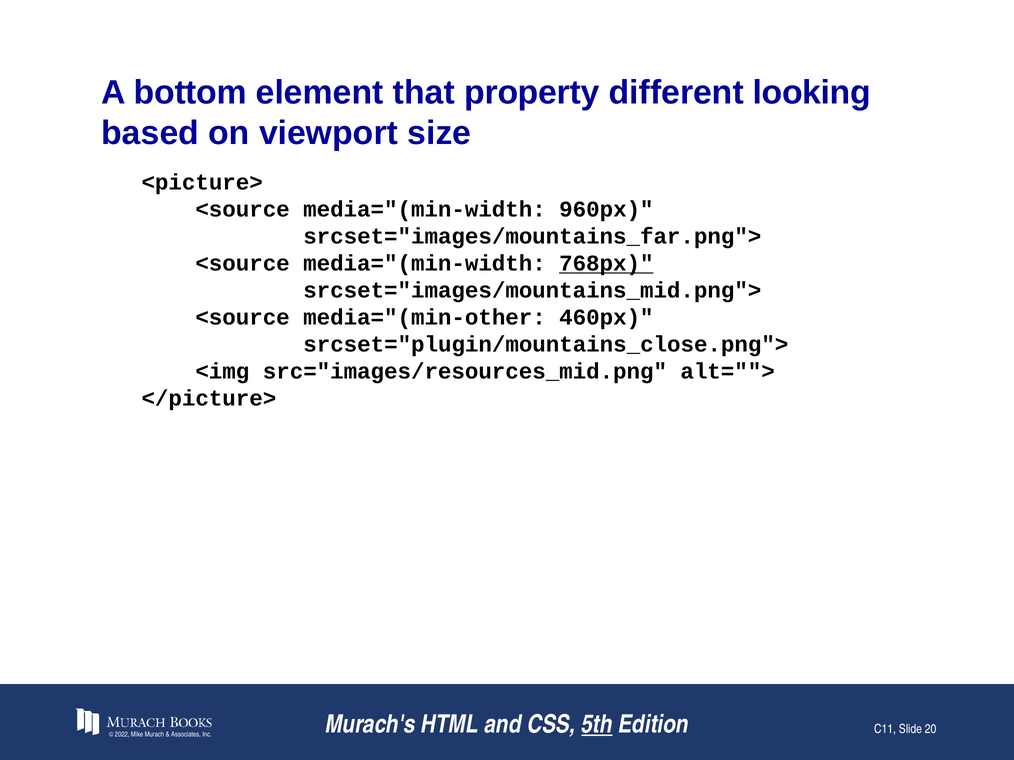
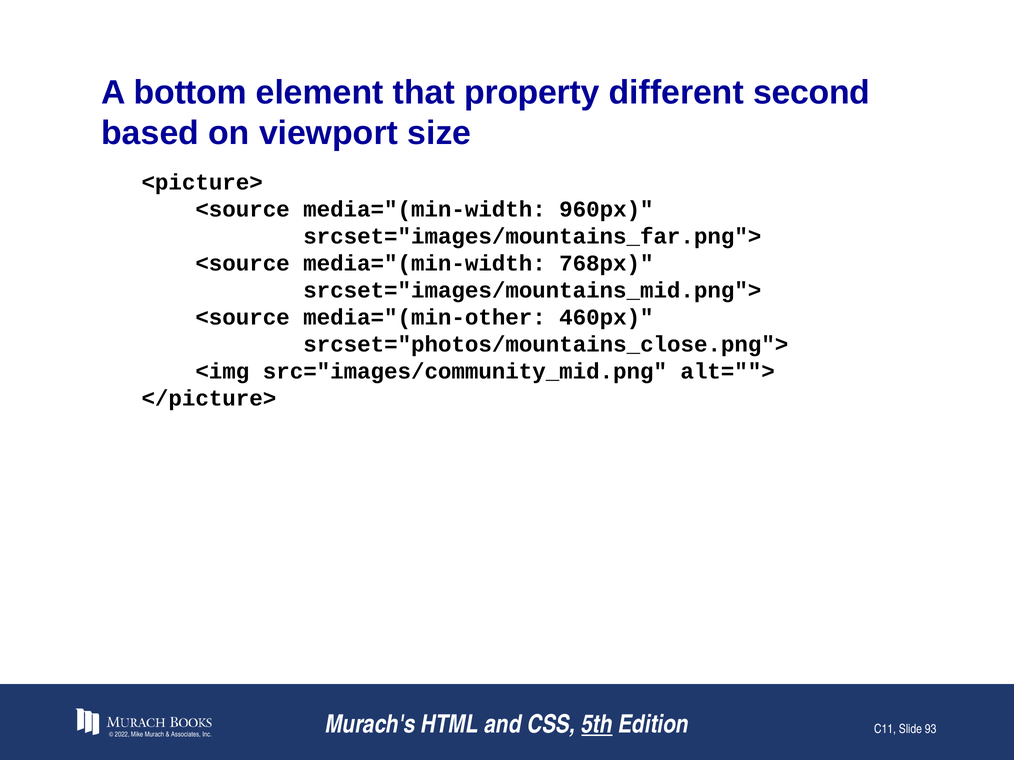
looking: looking -> second (812, 92)
768px underline: present -> none (606, 263)
srcset="plugin/mountains_close.png">: srcset="plugin/mountains_close.png"> -> srcset="photos/mountains_close.png"> (546, 345)
src="images/resources_mid.png: src="images/resources_mid.png -> src="images/community_mid.png (465, 372)
20: 20 -> 93 (931, 730)
